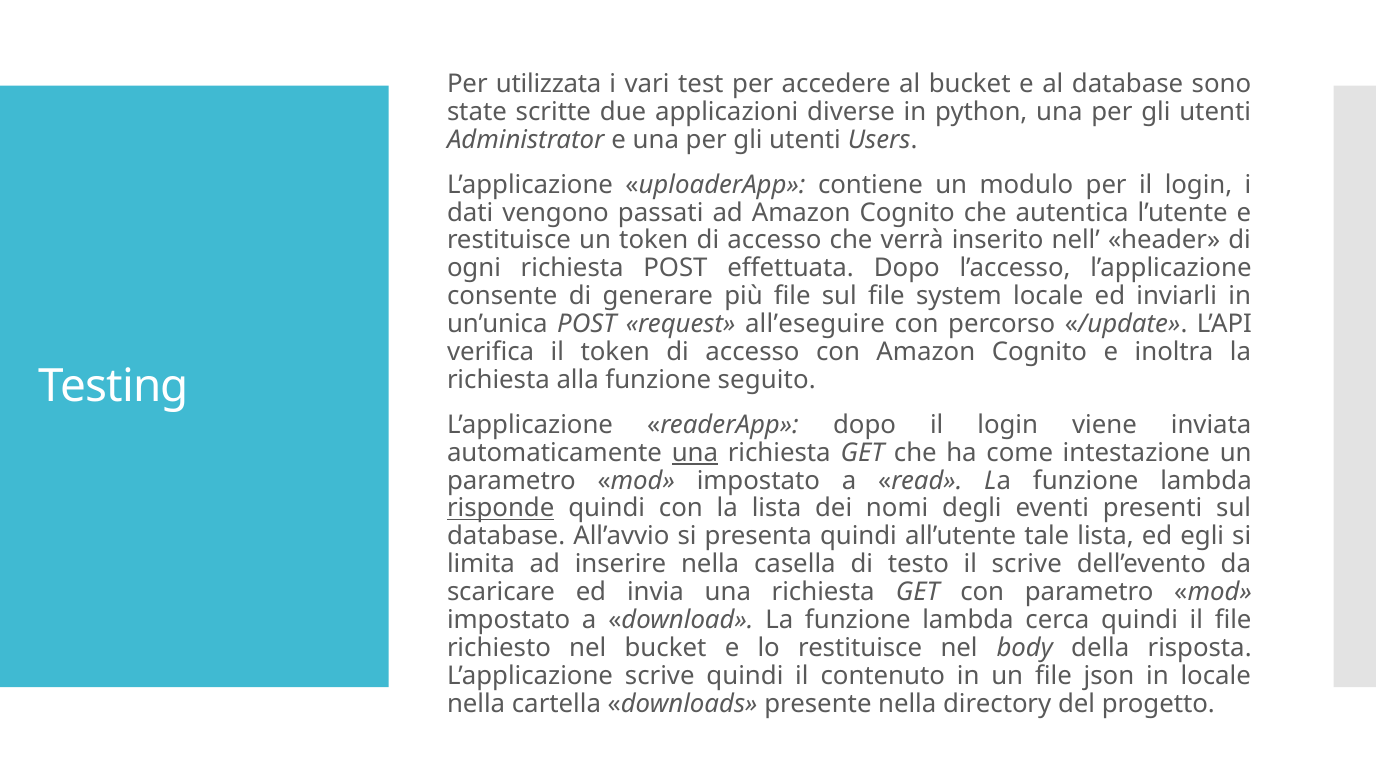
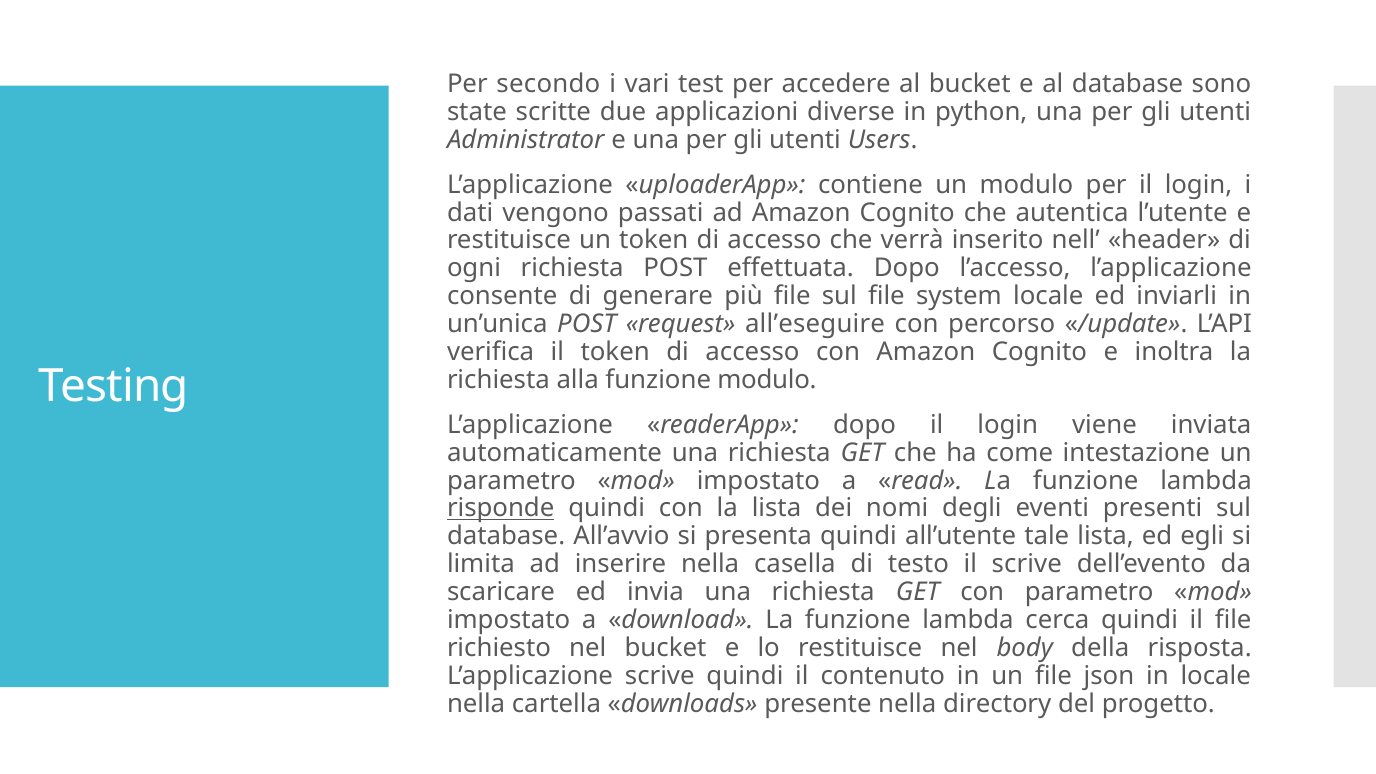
utilizzata: utilizzata -> secondo (548, 84)
funzione seguito: seguito -> modulo (767, 380)
una underline: present -> none (695, 453)
